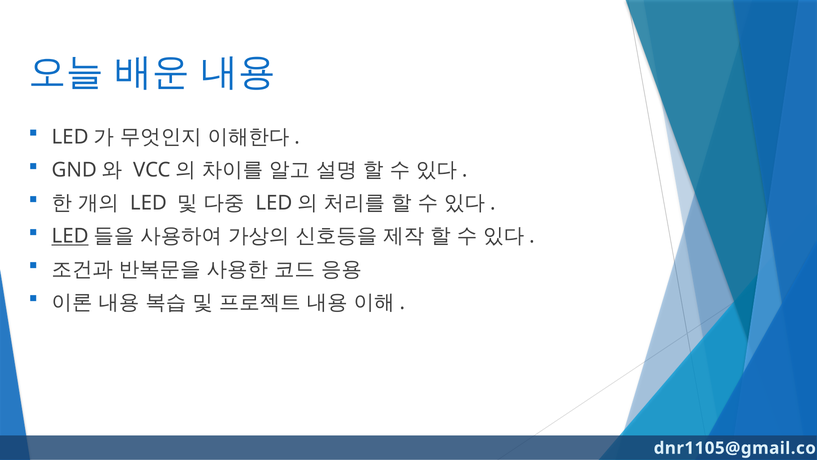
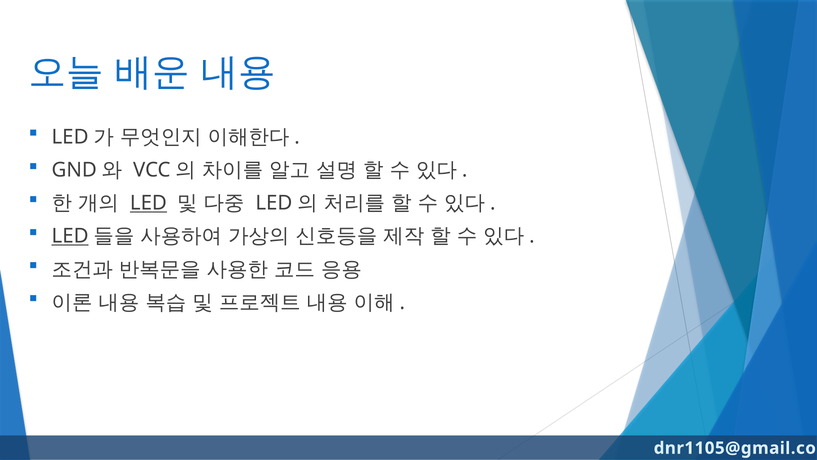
LED underline: none -> present (148, 203)
